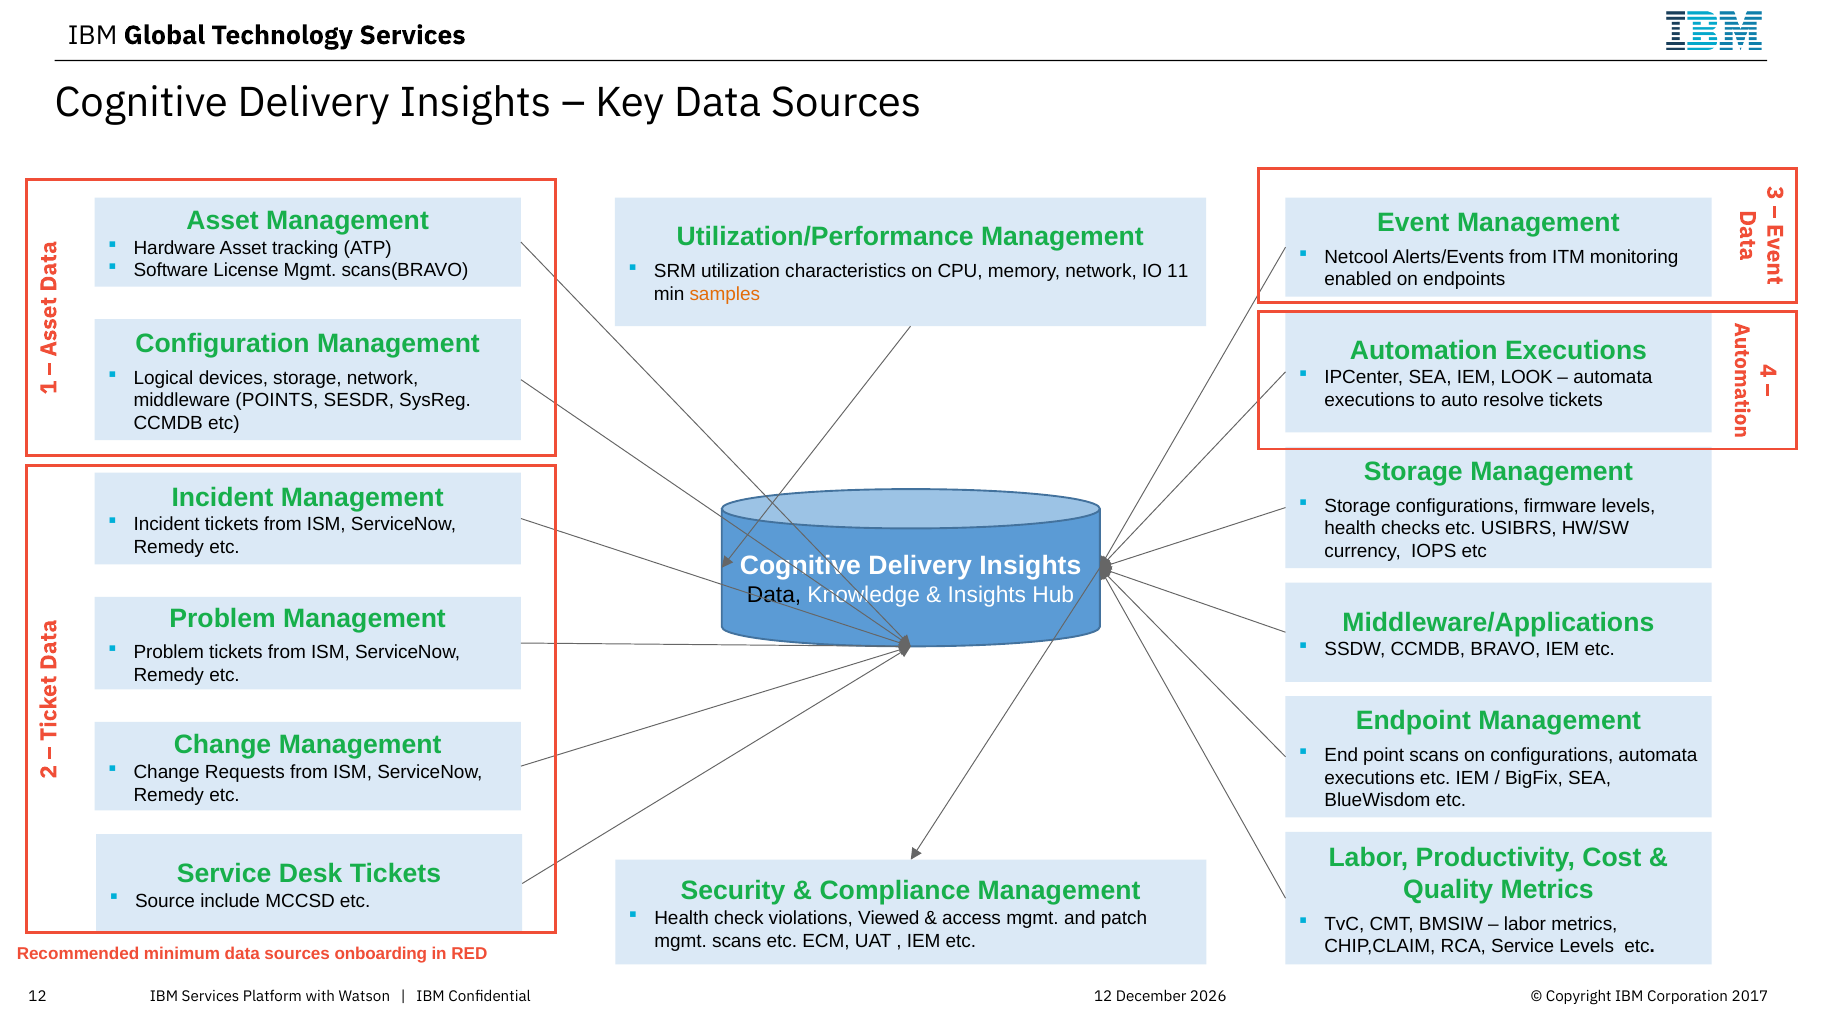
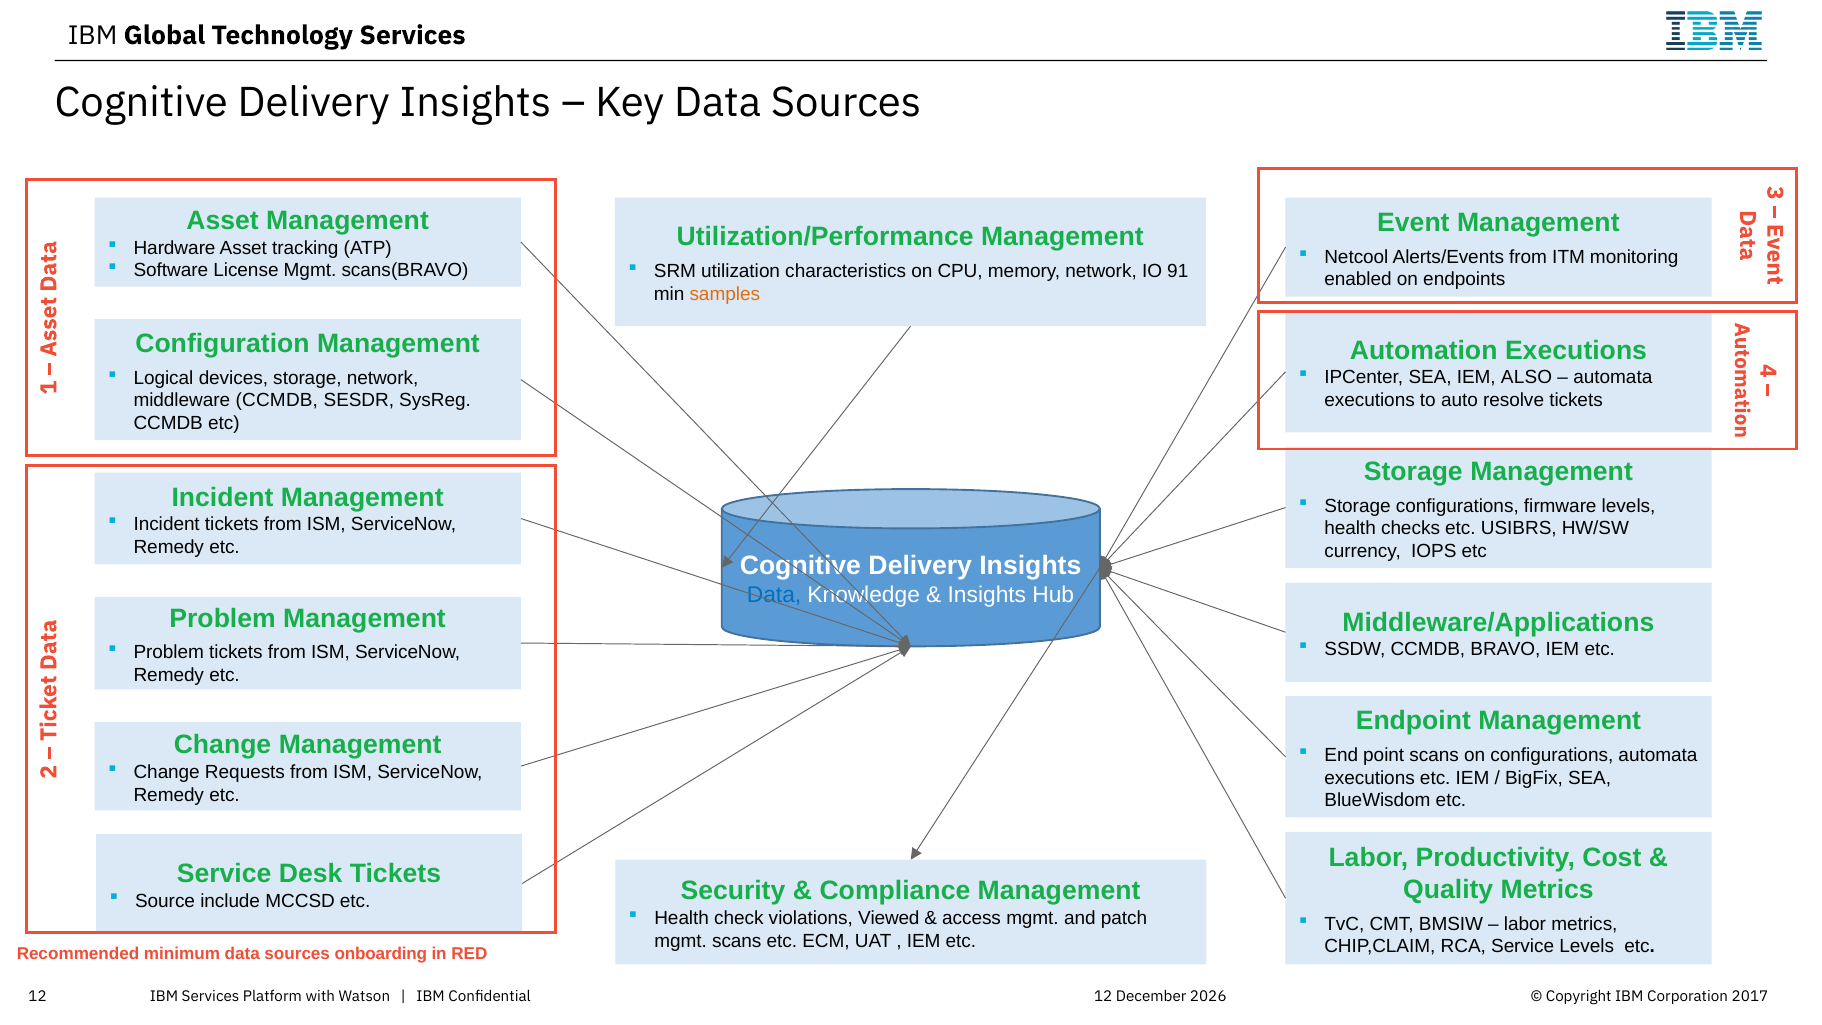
11: 11 -> 91 (1178, 271)
LOOK: LOOK -> ALSO (1527, 378)
middleware POINTS: POINTS -> CCMDB (277, 401)
Data colour: black -> blue (774, 595)
